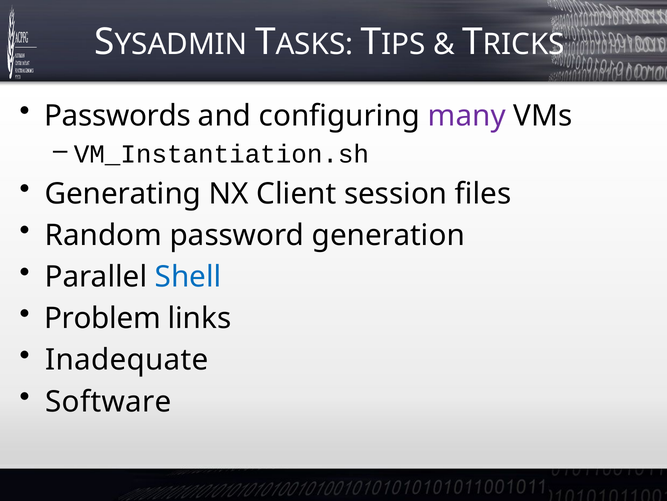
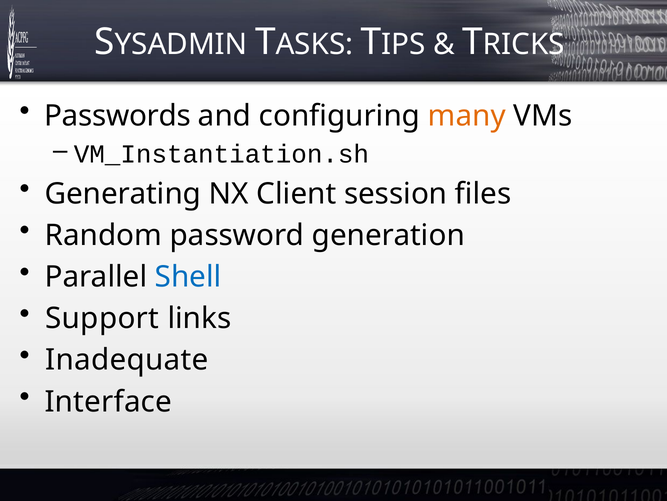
many colour: purple -> orange (467, 116)
Problem: Problem -> Support (102, 318)
Software: Software -> Interface (108, 401)
